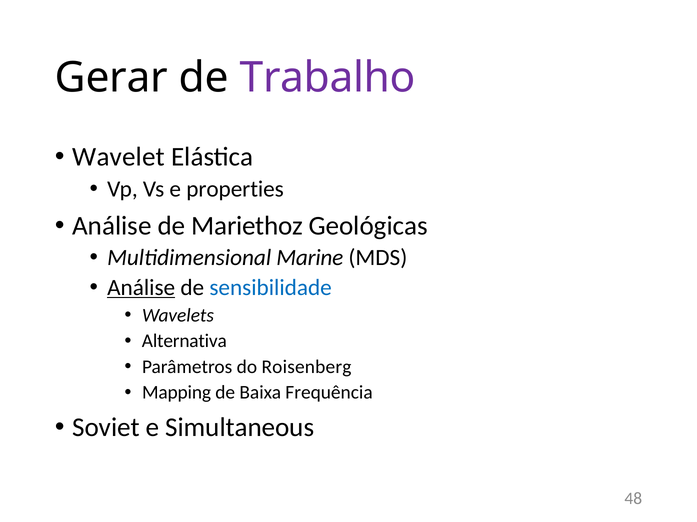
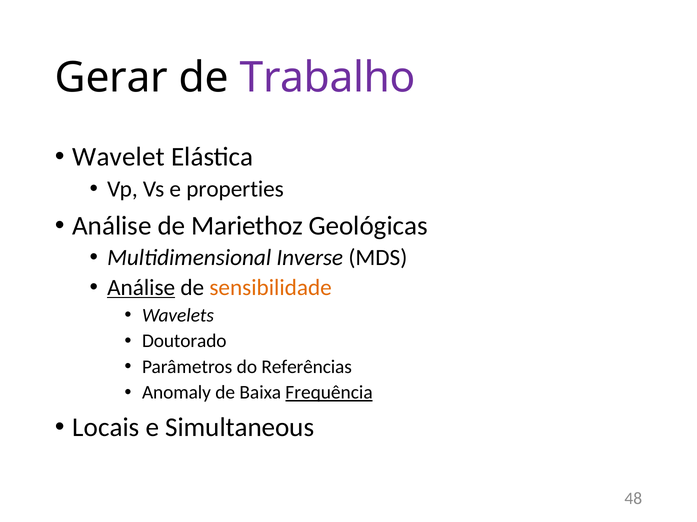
Marine: Marine -> Inverse (310, 258)
sensibilidade colour: blue -> orange (271, 288)
Alternativa: Alternativa -> Doutorado (184, 342)
Roisenberg: Roisenberg -> Referências (307, 367)
Mapping: Mapping -> Anomaly (176, 393)
Frequência underline: none -> present (329, 393)
Soviet: Soviet -> Locais (106, 428)
